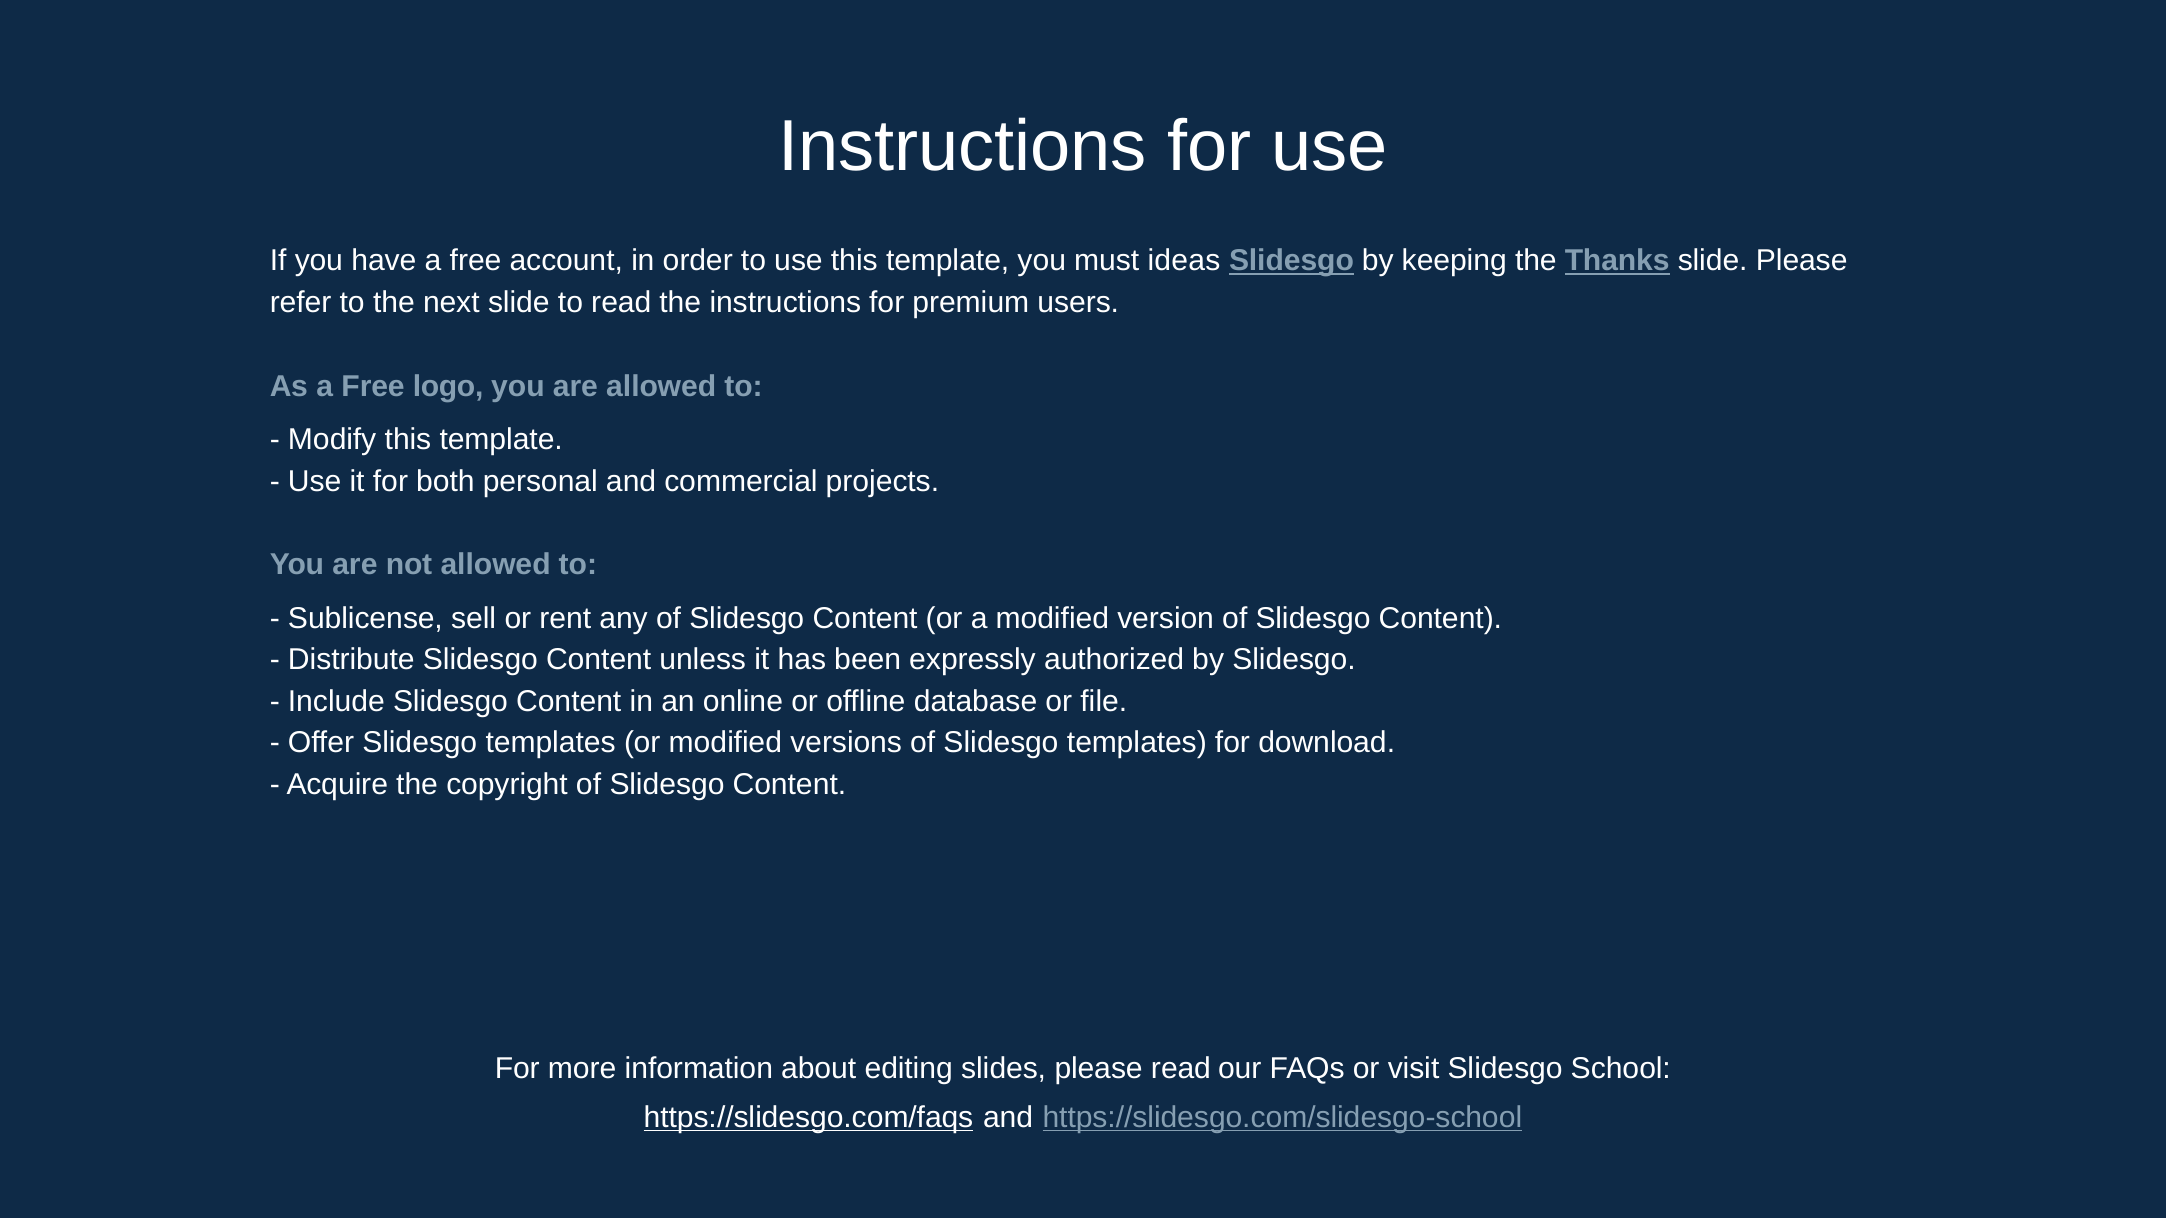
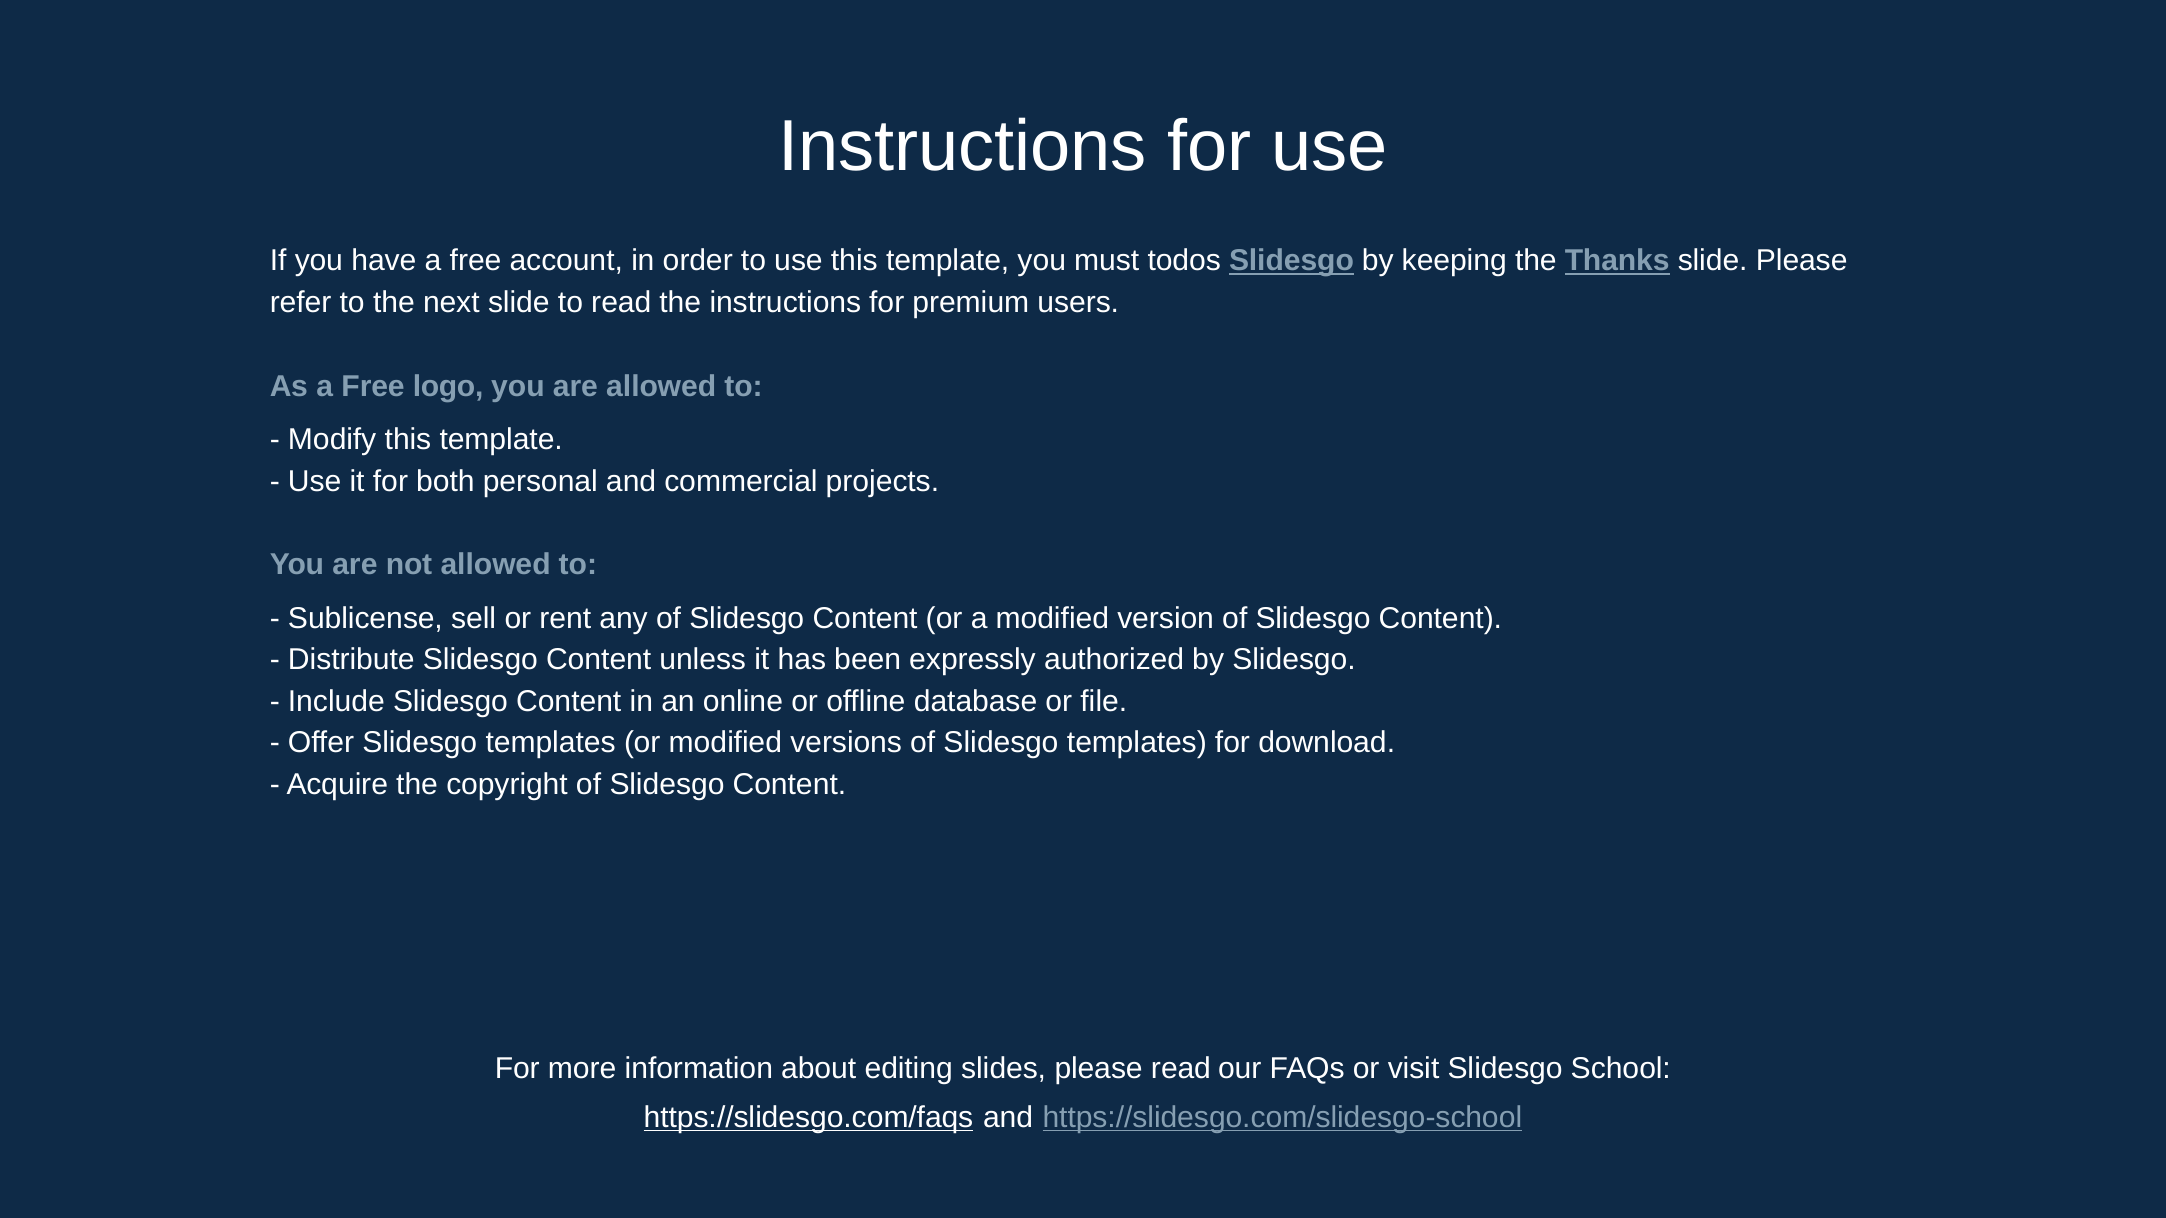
ideas: ideas -> todos (1184, 261)
